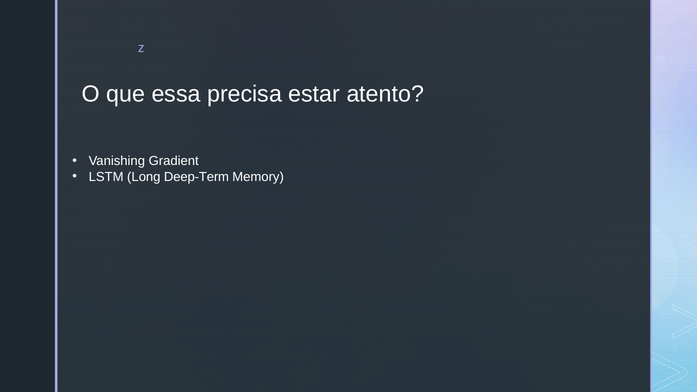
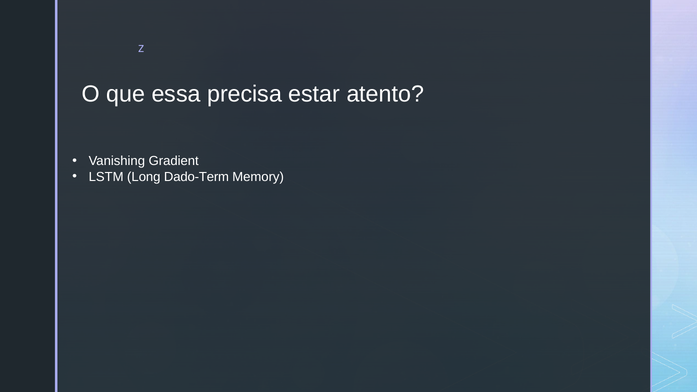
Deep-Term: Deep-Term -> Dado-Term (196, 177)
